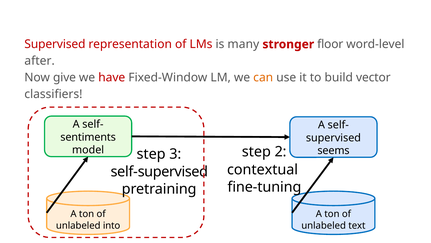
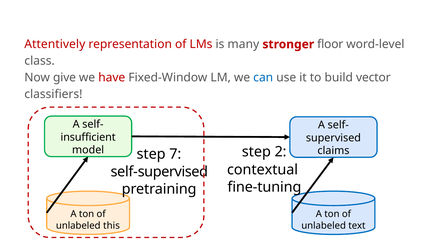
Supervised: Supervised -> Attentively (55, 44)
after: after -> class (40, 61)
can colour: orange -> blue (263, 77)
sentiments: sentiments -> insufficient (88, 137)
3: 3 -> 7 (175, 154)
seems: seems -> claims (333, 150)
into: into -> this (112, 225)
